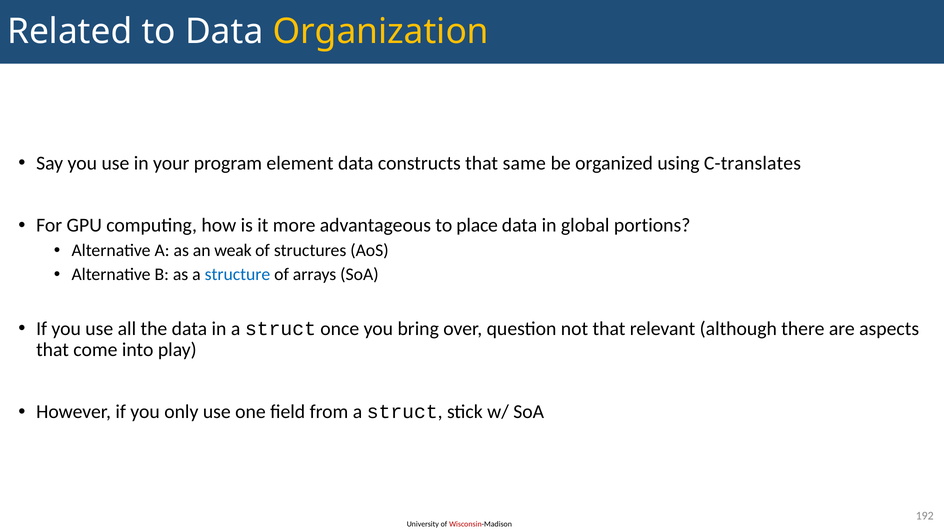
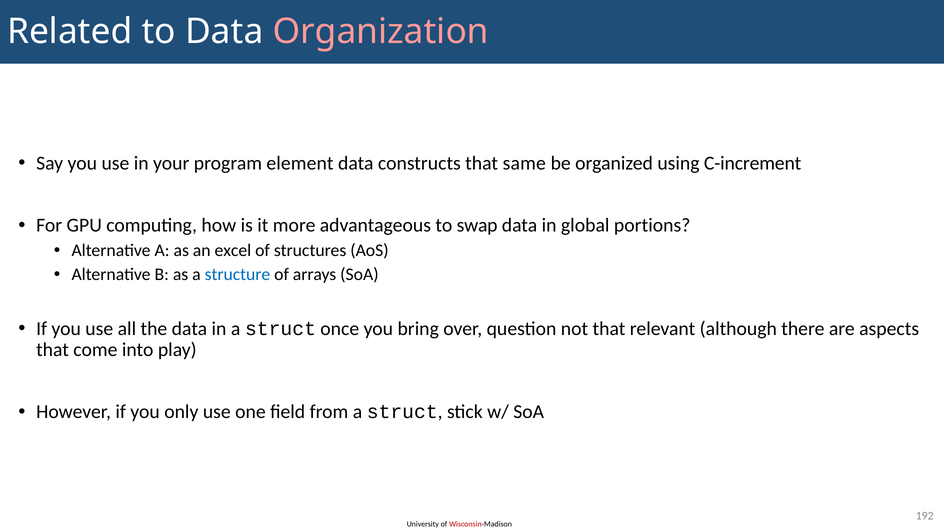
Organization colour: yellow -> pink (381, 32)
C-translates: C-translates -> C-increment (753, 163)
place: place -> swap (477, 225)
weak: weak -> excel (233, 251)
